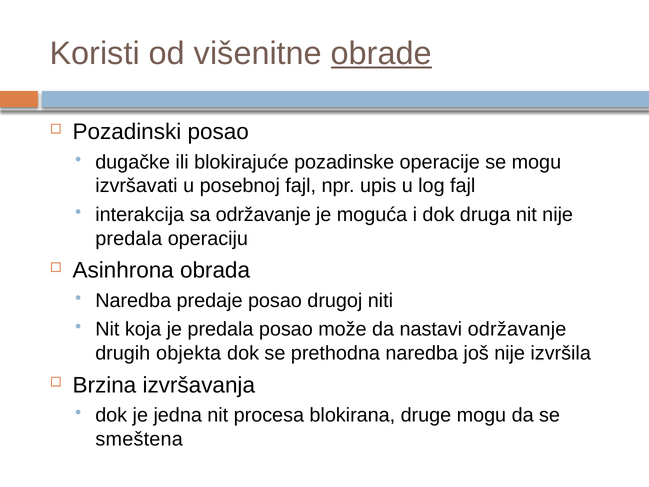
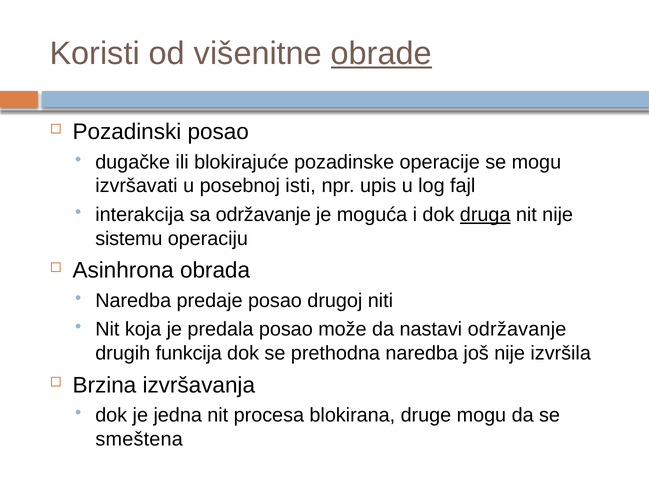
posebnoj fajl: fajl -> isti (301, 186)
druga underline: none -> present (485, 215)
predala: predala -> sistemu (129, 238)
objekta: objekta -> funkcija (189, 353)
